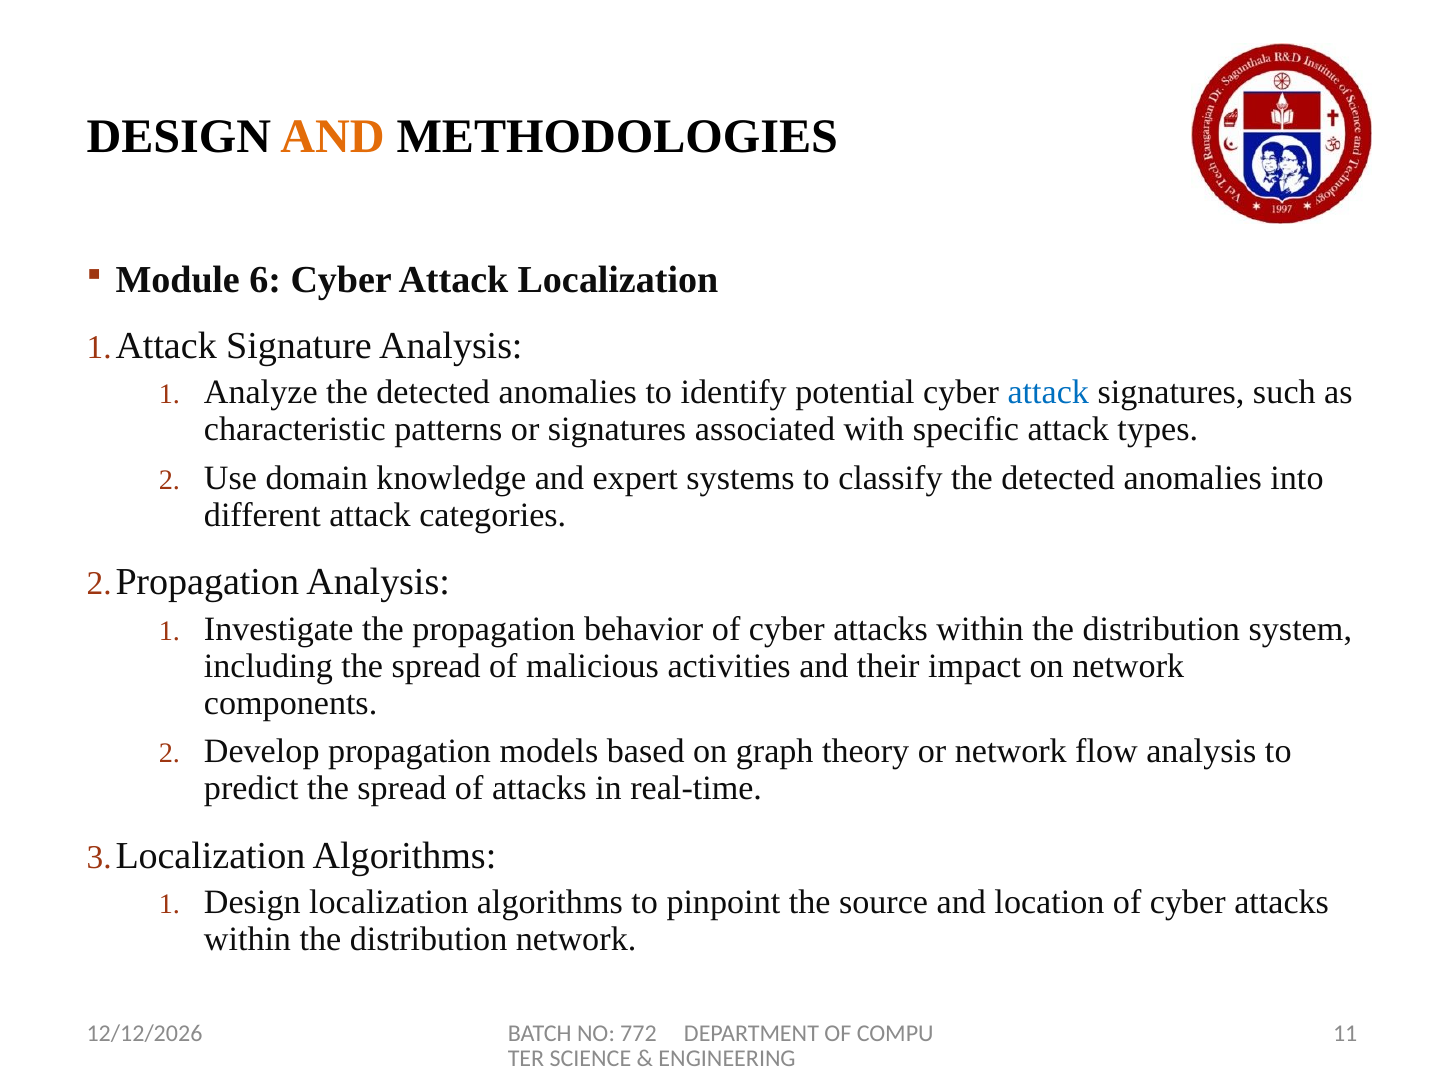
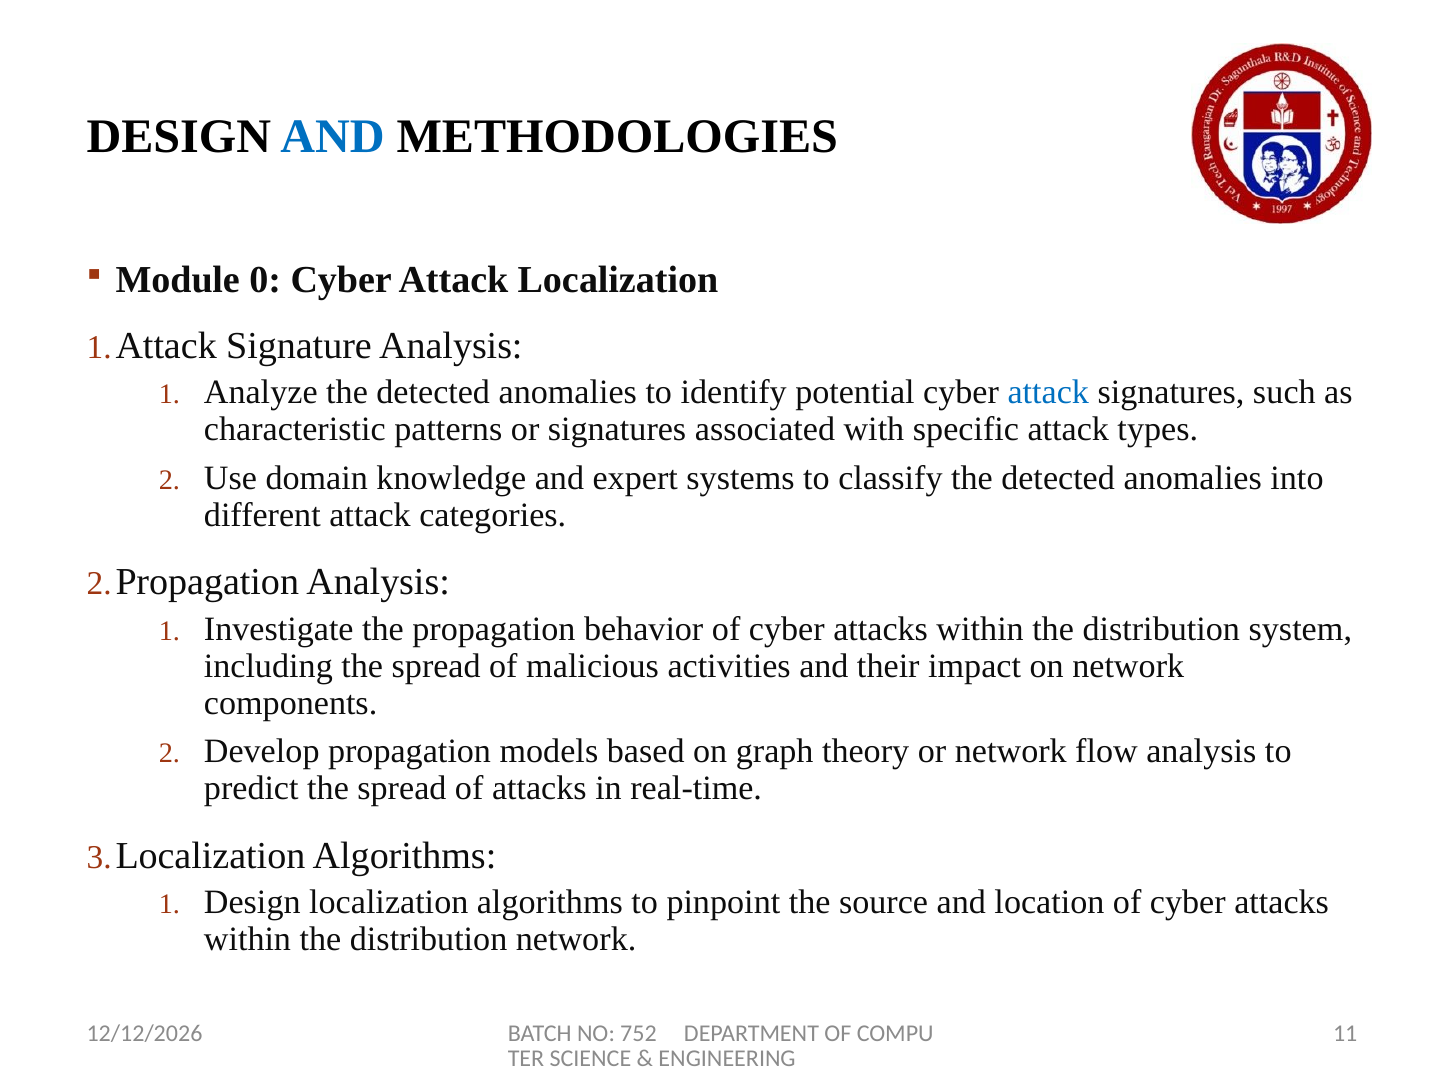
AND colour: orange -> blue (332, 137)
6: 6 -> 0 (265, 280)
772: 772 -> 752 (638, 1034)
